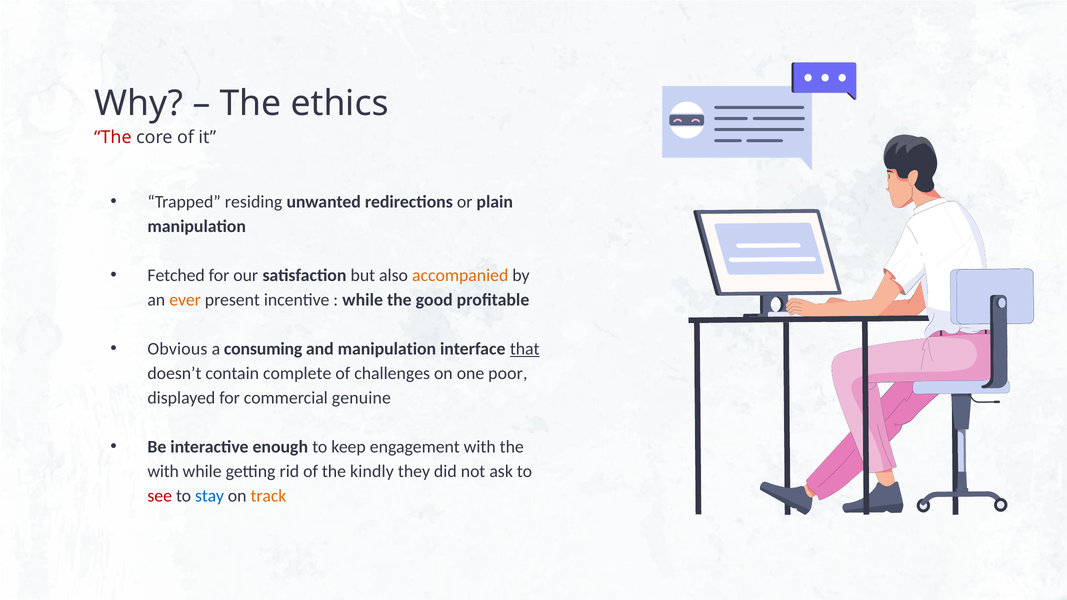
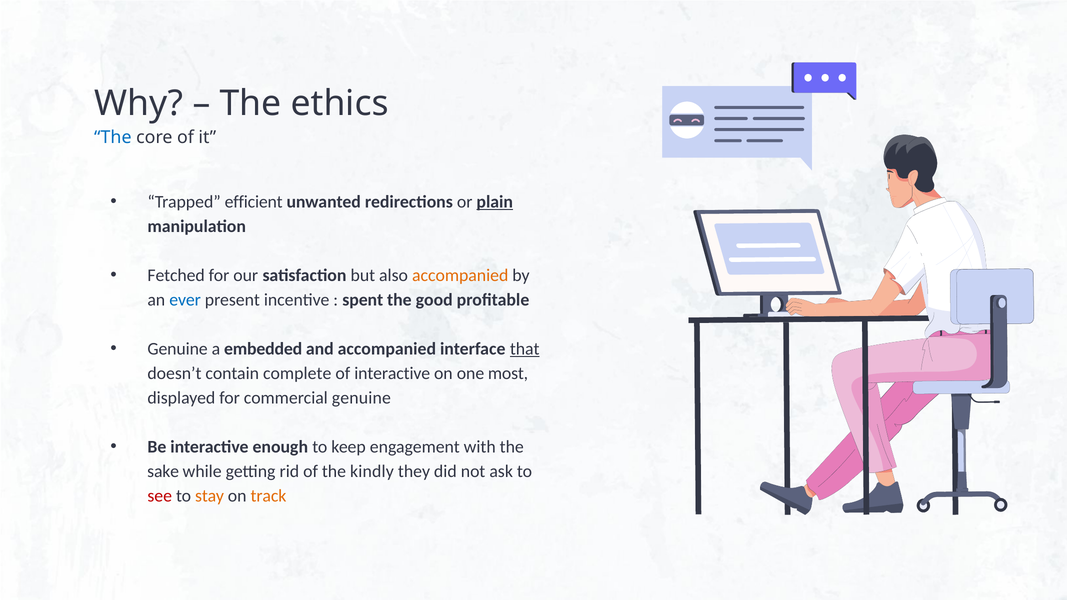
The colour: red -> blue (113, 137)
residing: residing -> efficient (254, 202)
plain underline: none -> present (495, 202)
ever colour: orange -> blue (185, 300)
while: while -> spent (363, 300)
Obvious: Obvious -> Genuine (178, 349)
consuming: consuming -> embedded (263, 349)
and manipulation: manipulation -> accompanied (387, 349)
of challenges: challenges -> interactive (392, 374)
poor: poor -> most (508, 374)
with: with -> sake (163, 472)
stay colour: blue -> orange (210, 496)
